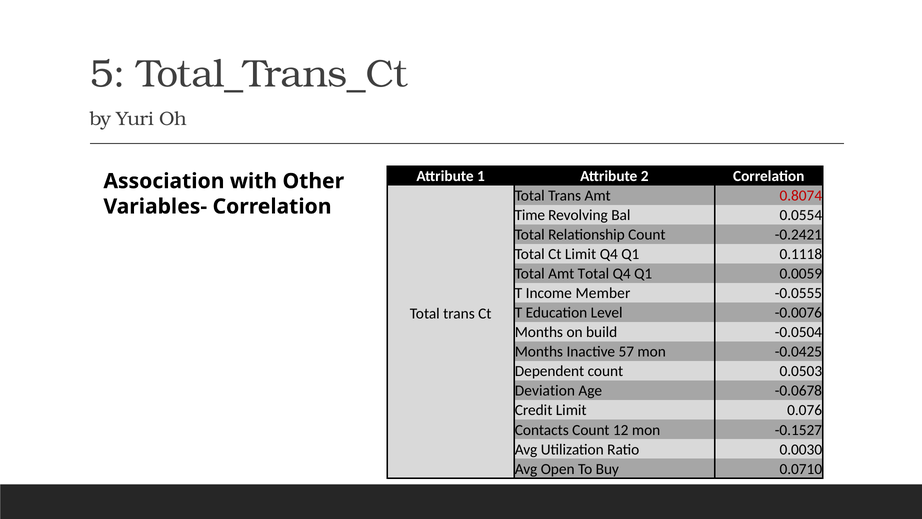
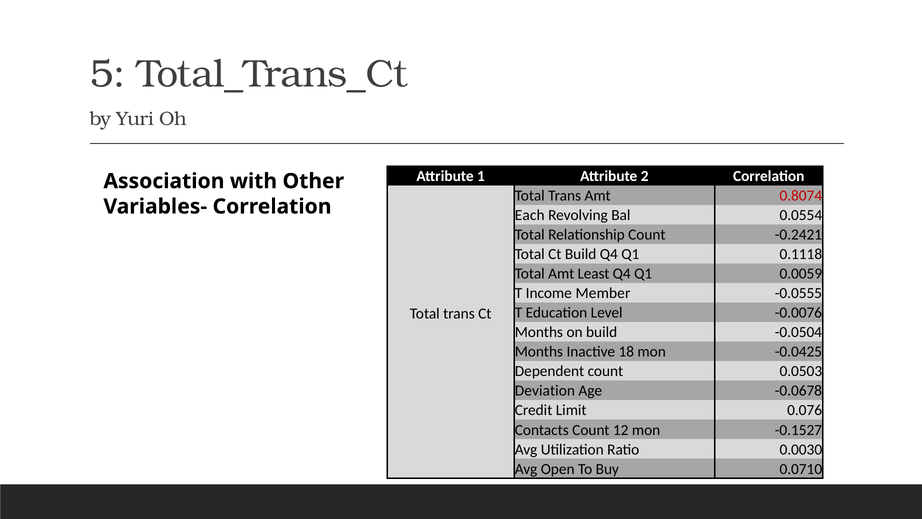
Time: Time -> Each (530, 215)
Ct Limit: Limit -> Build (581, 254)
Amt Total: Total -> Least (594, 274)
57: 57 -> 18 (626, 352)
